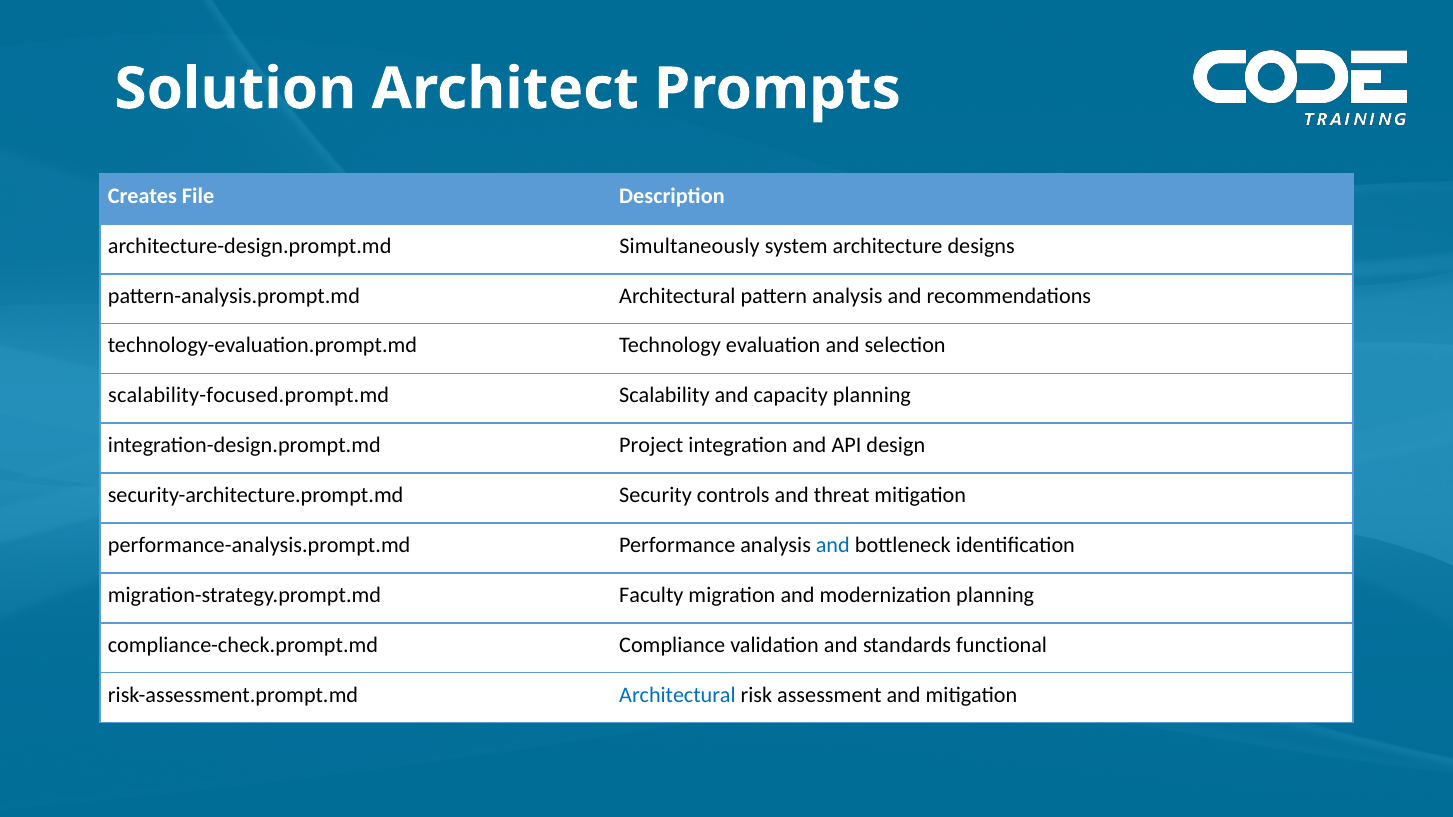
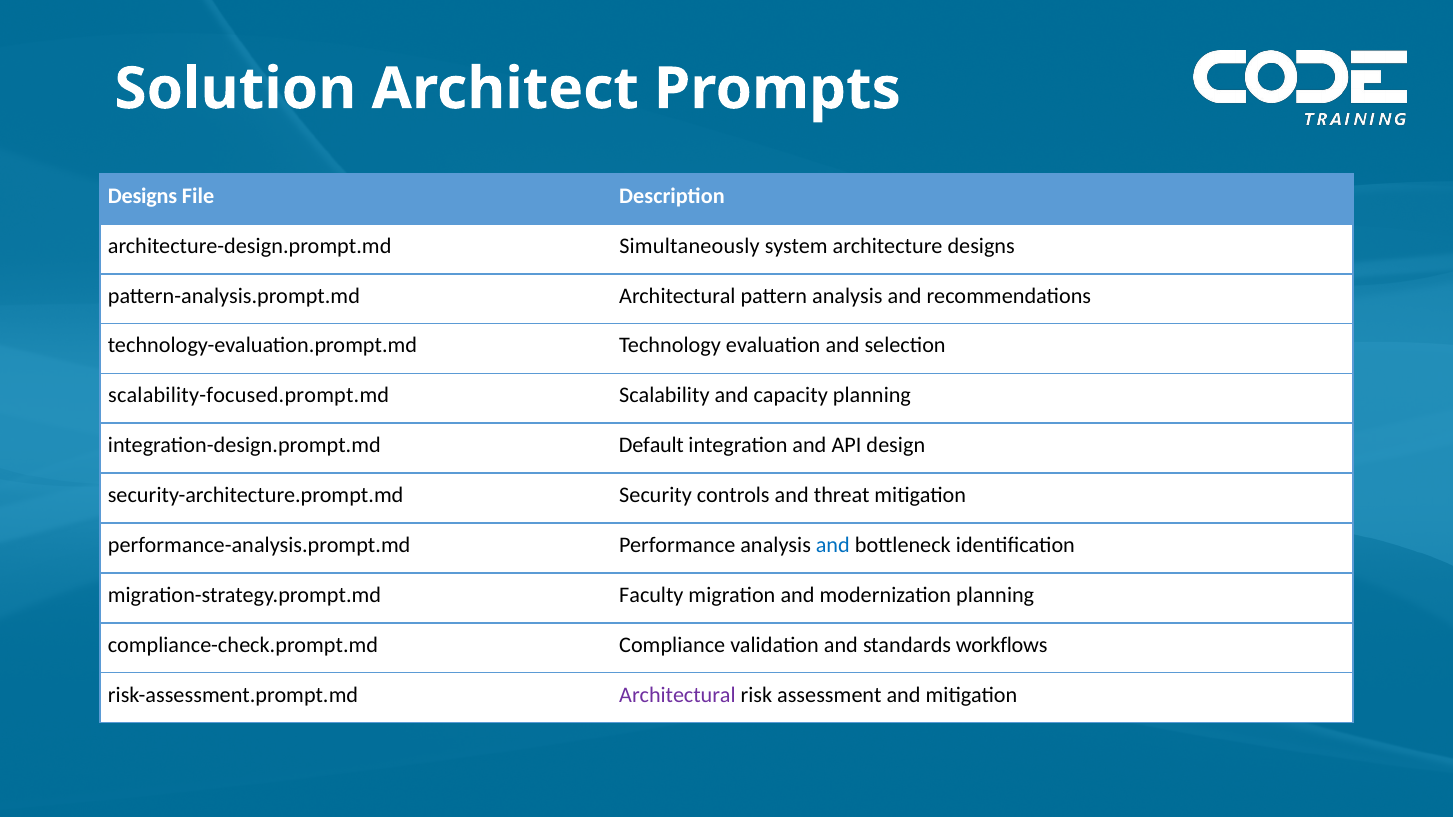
Creates: Creates -> Designs (143, 196)
Project: Project -> Default (651, 446)
functional: functional -> workflows (1002, 645)
Architectural colour: blue -> purple (677, 695)
